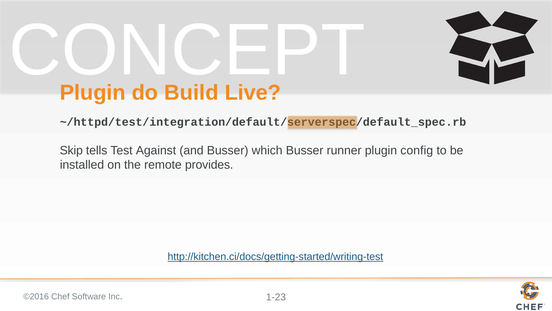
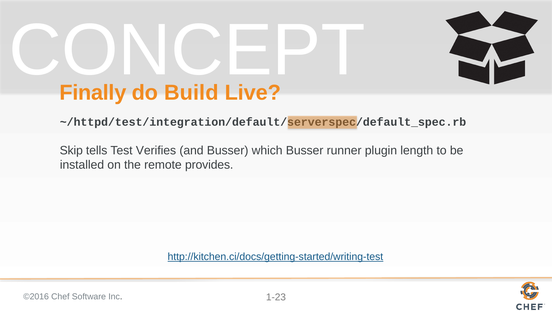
Plugin: Plugin -> Finally (93, 93)
Against: Against -> Verifies (156, 150)
config: config -> length (417, 150)
